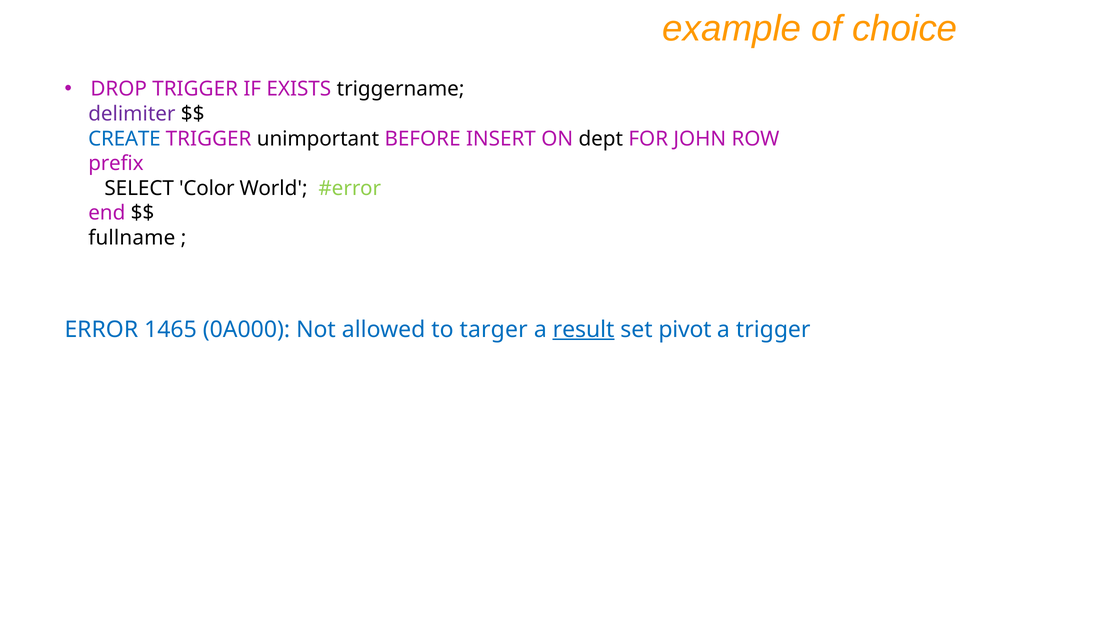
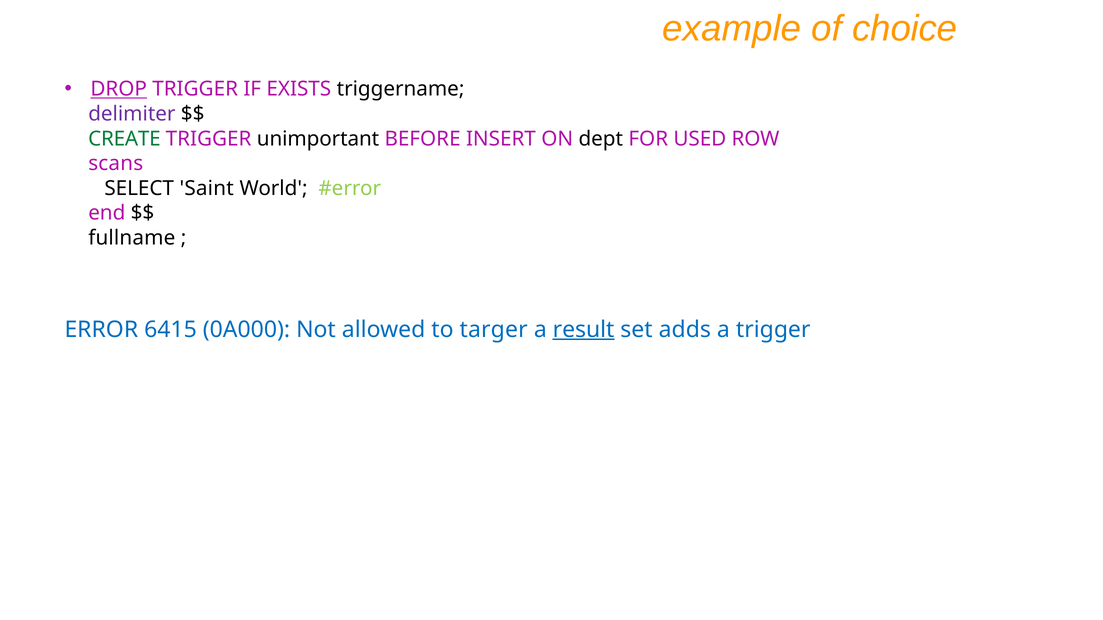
DROP underline: none -> present (119, 89)
CREATE colour: blue -> green (124, 139)
JOHN: JOHN -> USED (700, 139)
prefix: prefix -> scans (116, 164)
Color: Color -> Saint (207, 188)
1465: 1465 -> 6415 (170, 330)
pivot: pivot -> adds (685, 330)
